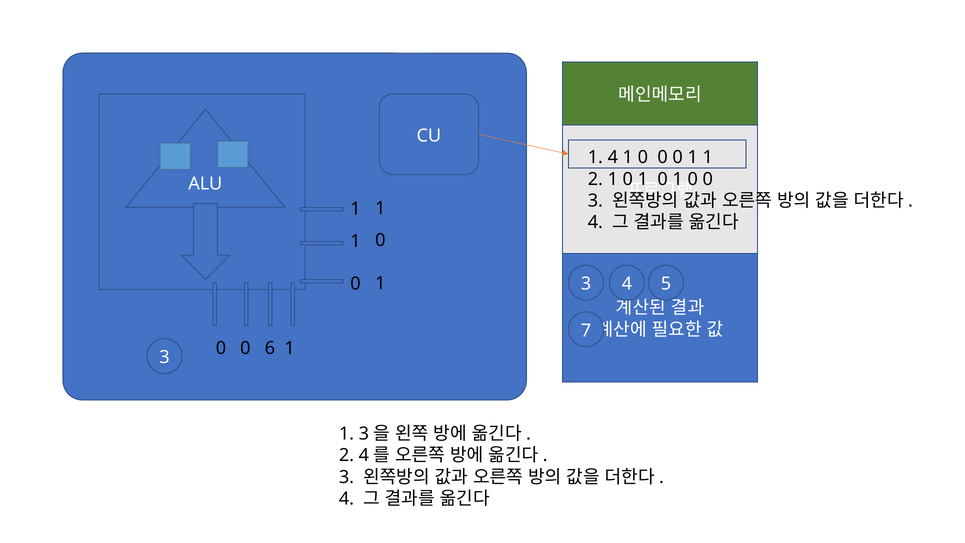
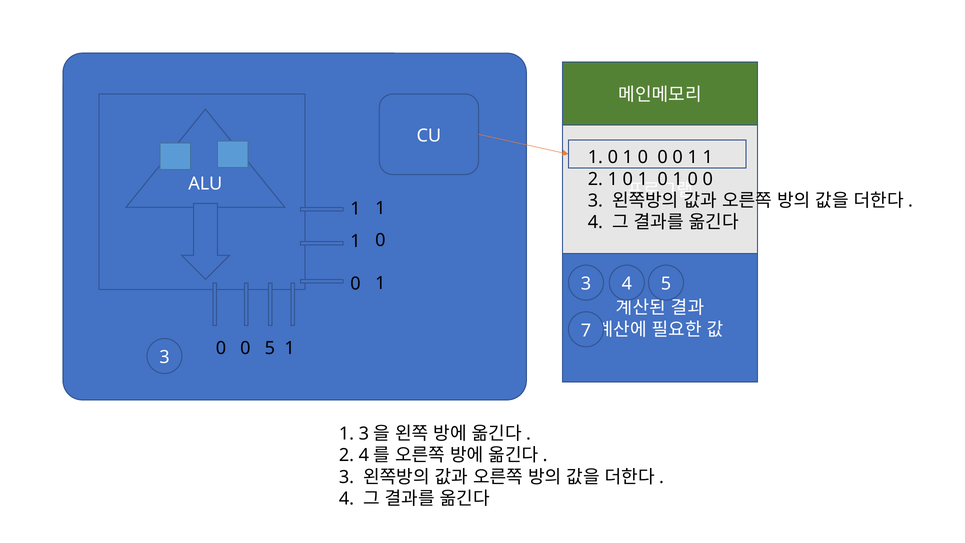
4: 4 -> 0 (613, 157)
0 6: 6 -> 5 (270, 348)
